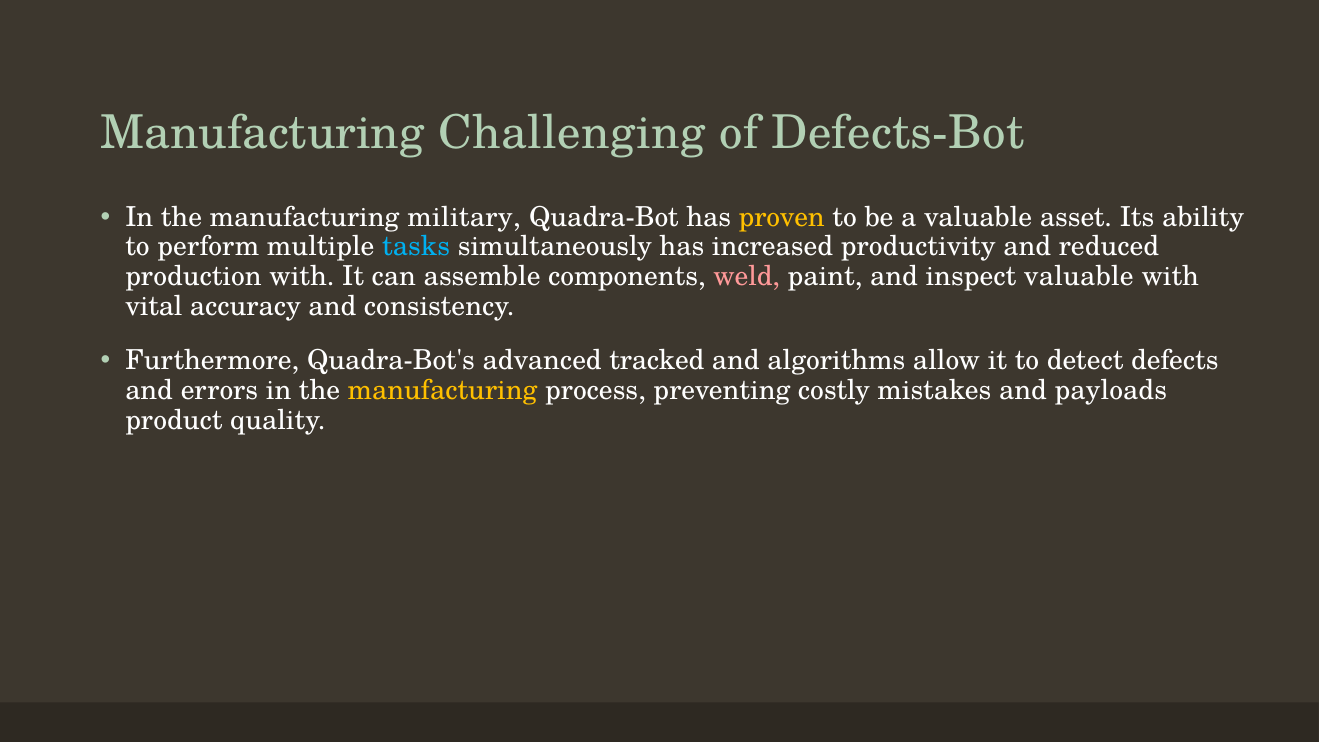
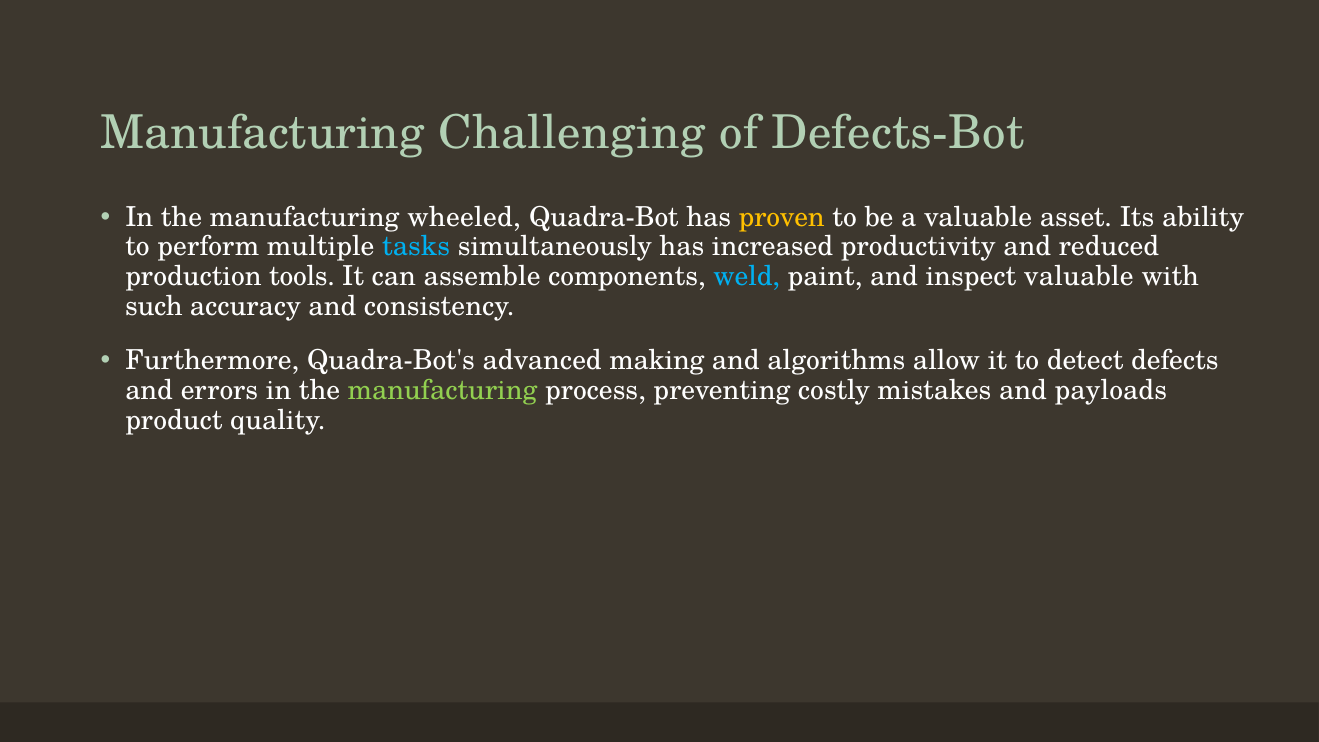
military: military -> wheeled (464, 217)
production with: with -> tools (302, 277)
weld colour: pink -> light blue (747, 277)
vital: vital -> such (154, 306)
tracked: tracked -> making (657, 361)
manufacturing colour: yellow -> light green (443, 390)
